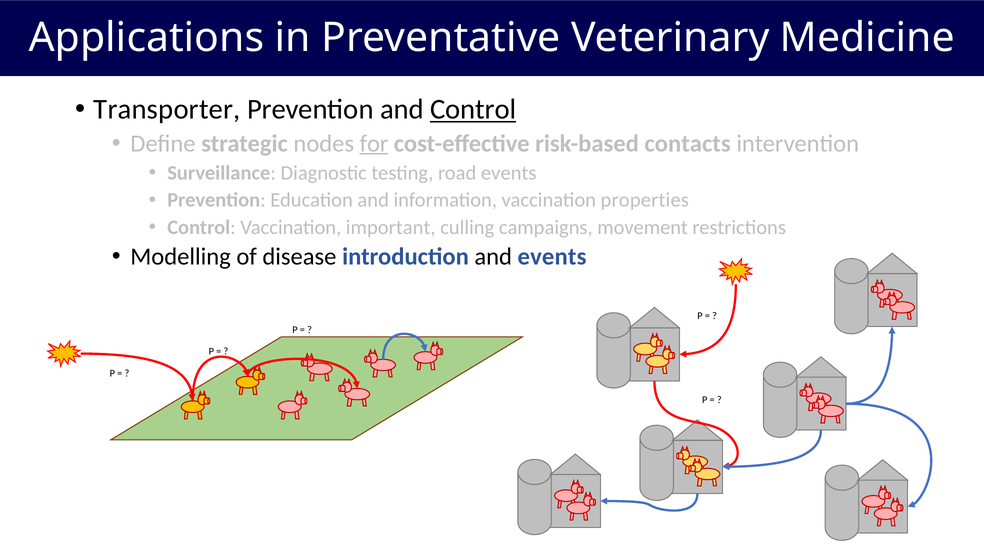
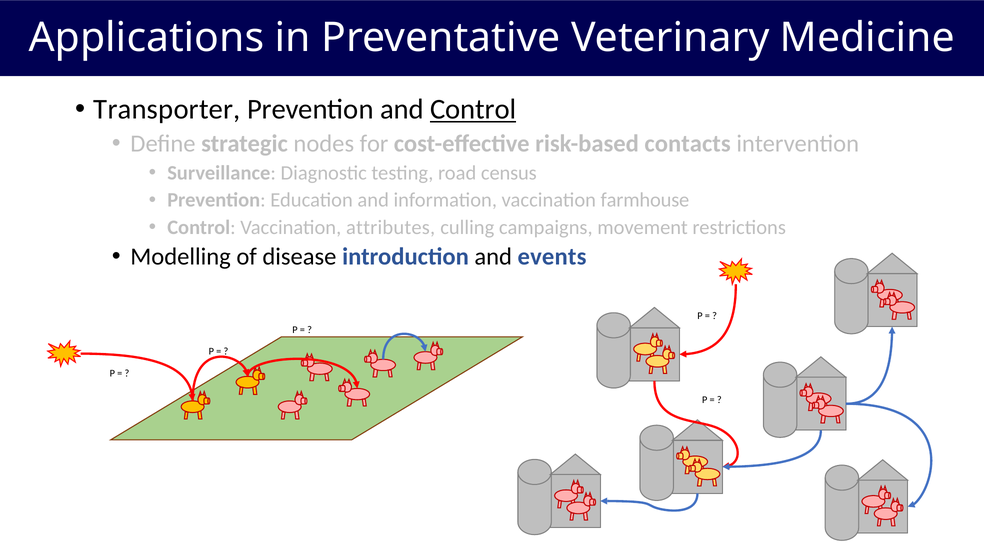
for underline: present -> none (374, 144)
road events: events -> census (509, 173)
properties: properties -> farmhouse (645, 200)
important: important -> attributes (391, 228)
